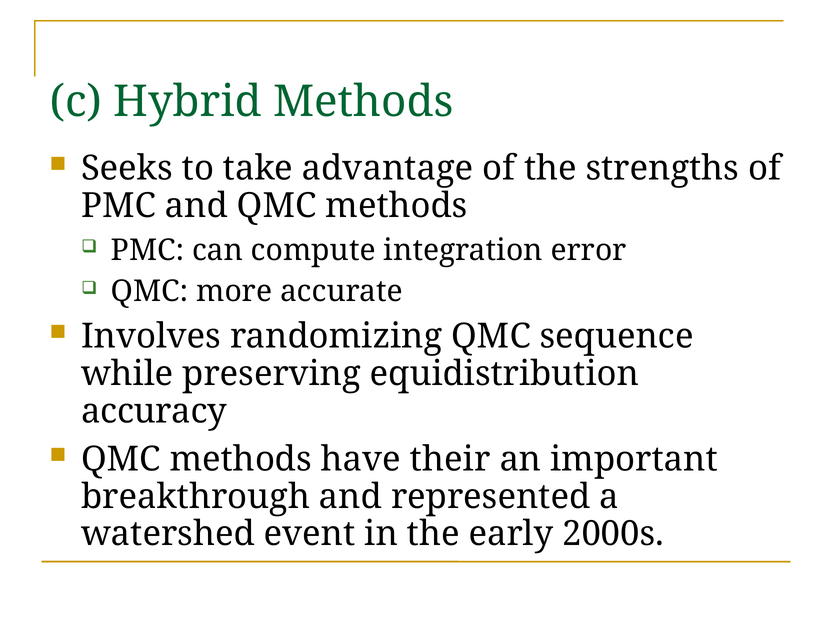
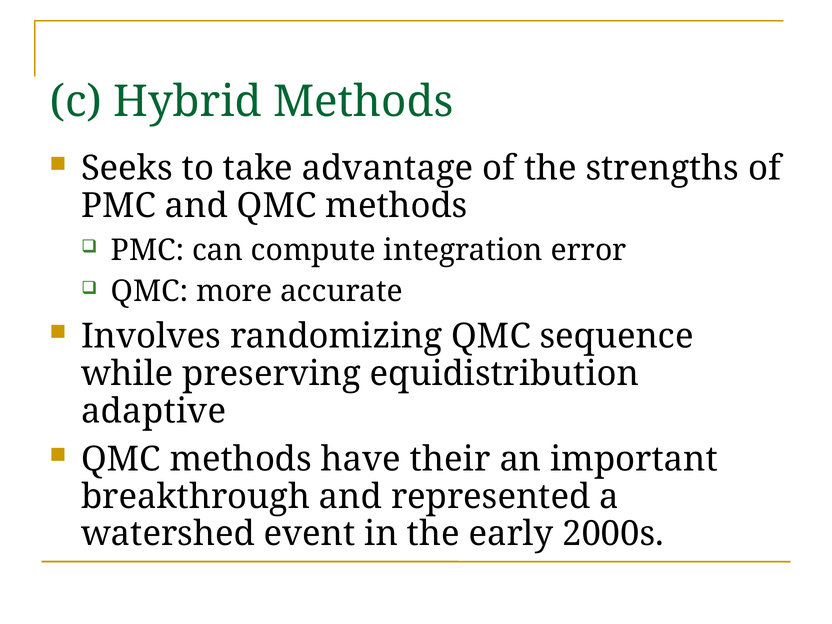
accuracy: accuracy -> adaptive (154, 411)
